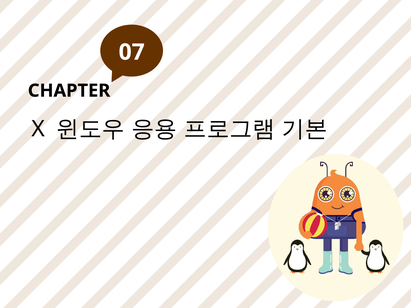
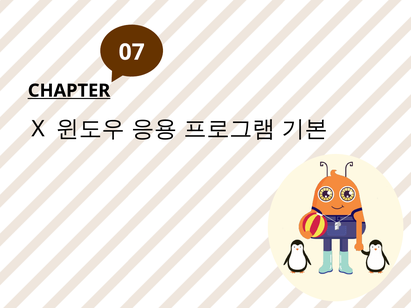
CHAPTER underline: none -> present (69, 91)
